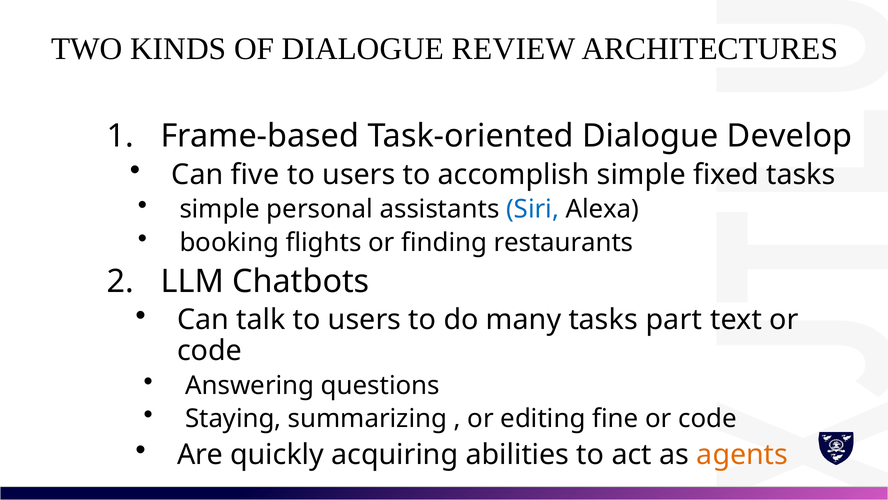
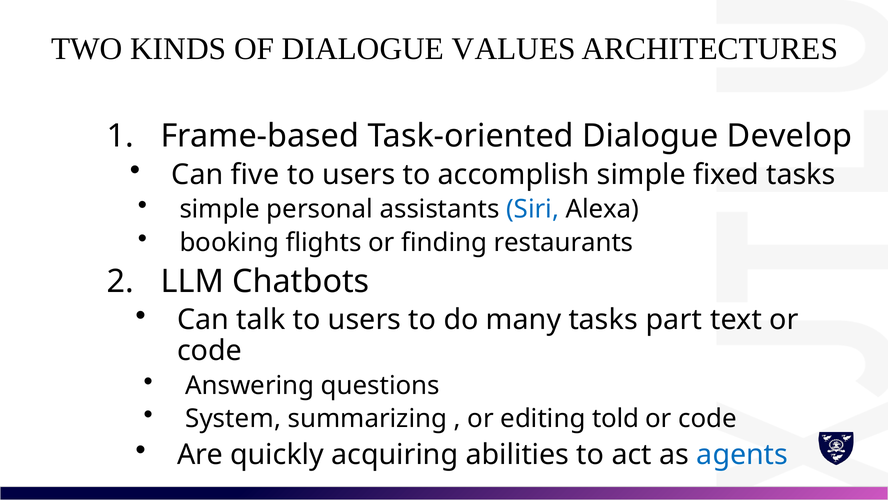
REVIEW: REVIEW -> VALUES (514, 49)
Staying: Staying -> System (233, 418)
fine: fine -> told (616, 418)
agents colour: orange -> blue (742, 454)
